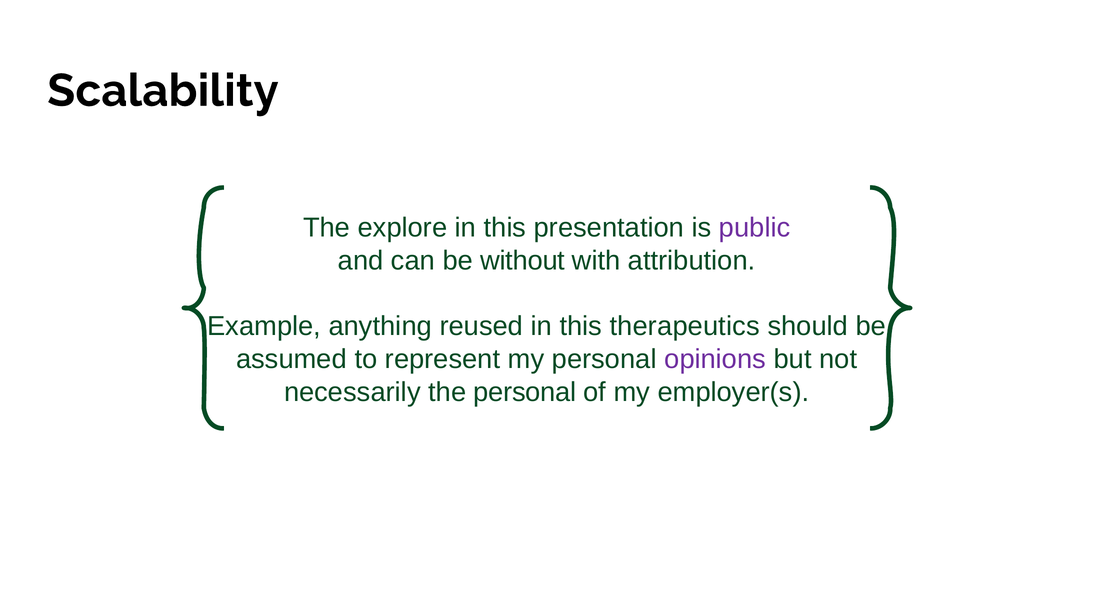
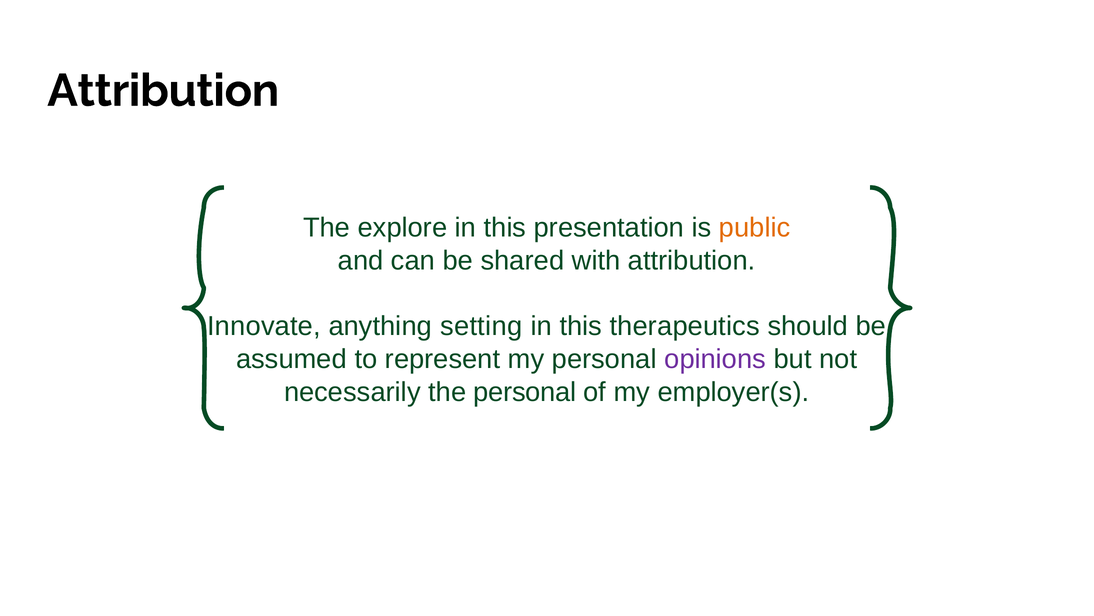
Scalability: Scalability -> Attribution (163, 91)
public colour: purple -> orange (755, 228)
without: without -> shared (522, 260)
Example: Example -> Innovate (264, 326)
reused: reused -> setting (481, 326)
